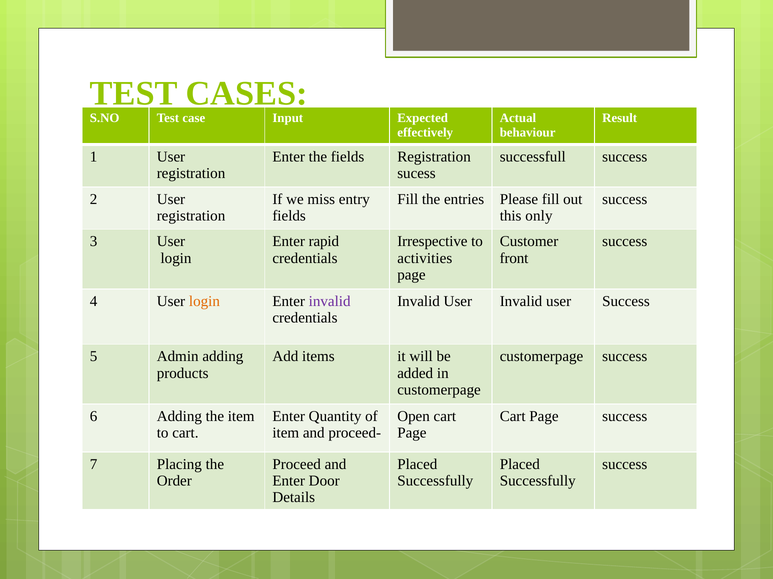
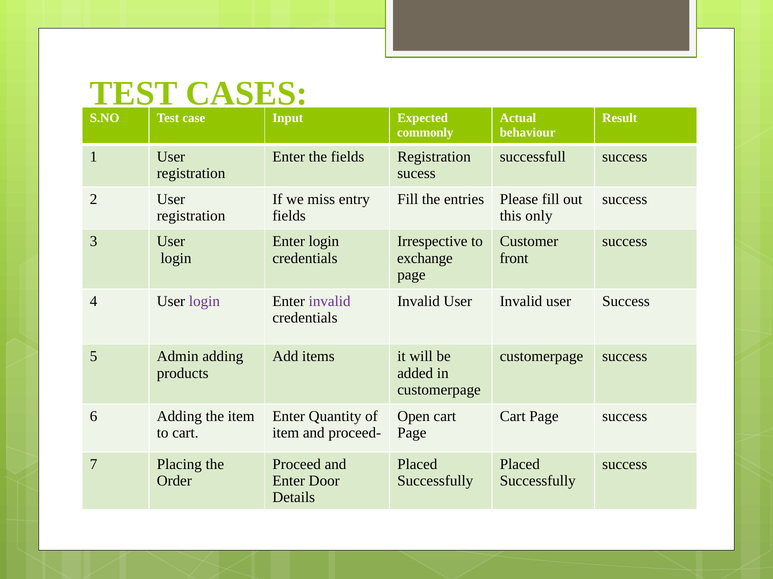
effectively: effectively -> commonly (425, 133)
Enter rapid: rapid -> login (324, 242)
activities: activities -> exchange (425, 258)
login colour: orange -> purple (204, 302)
